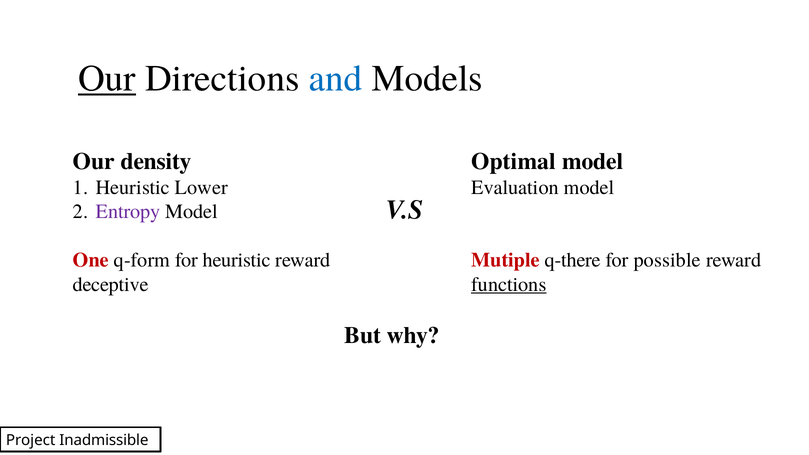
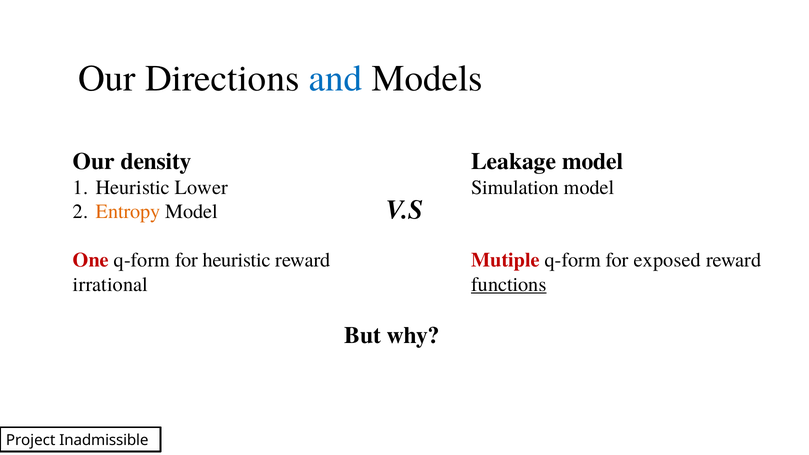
Our underline: present -> none (107, 79)
Optimal: Optimal -> Leakage (514, 161)
Evaluation: Evaluation -> Simulation (515, 187)
Entropy colour: purple -> orange (128, 212)
Mutiple q-there: q-there -> q-form (573, 260)
possible: possible -> exposed (667, 260)
deceptive: deceptive -> irrational (111, 284)
